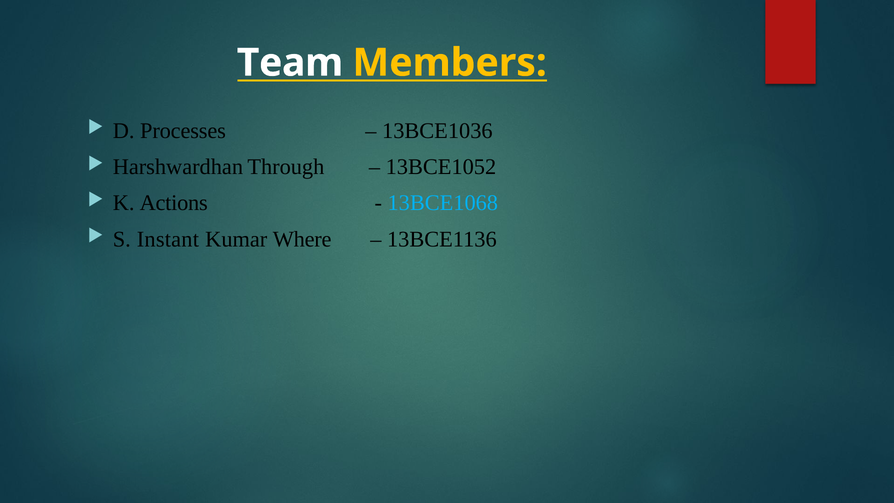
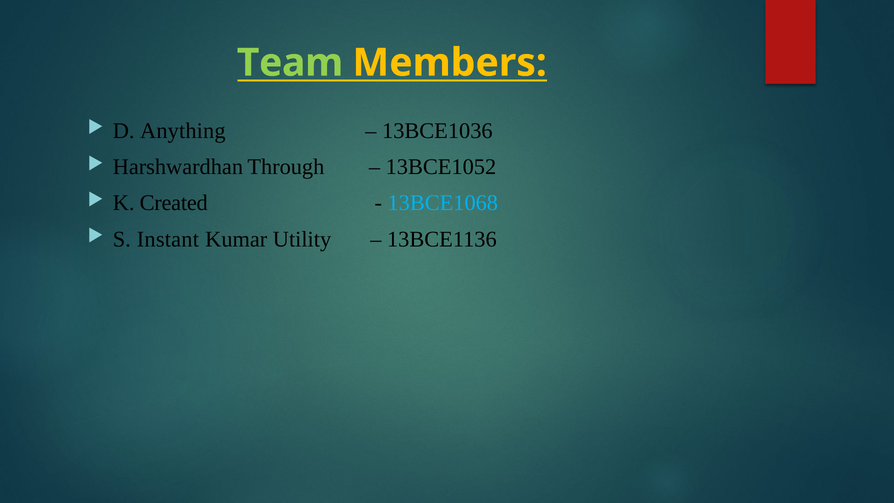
Team colour: white -> light green (290, 63)
Processes: Processes -> Anything (183, 131)
Actions: Actions -> Created (174, 203)
Where: Where -> Utility (302, 239)
